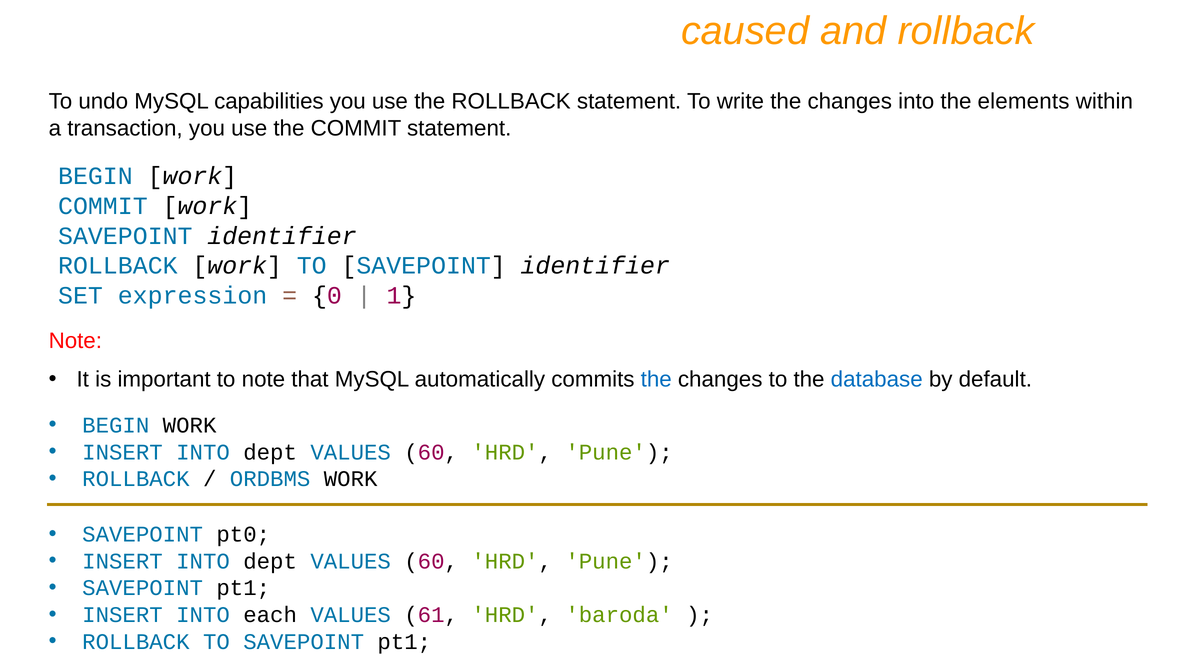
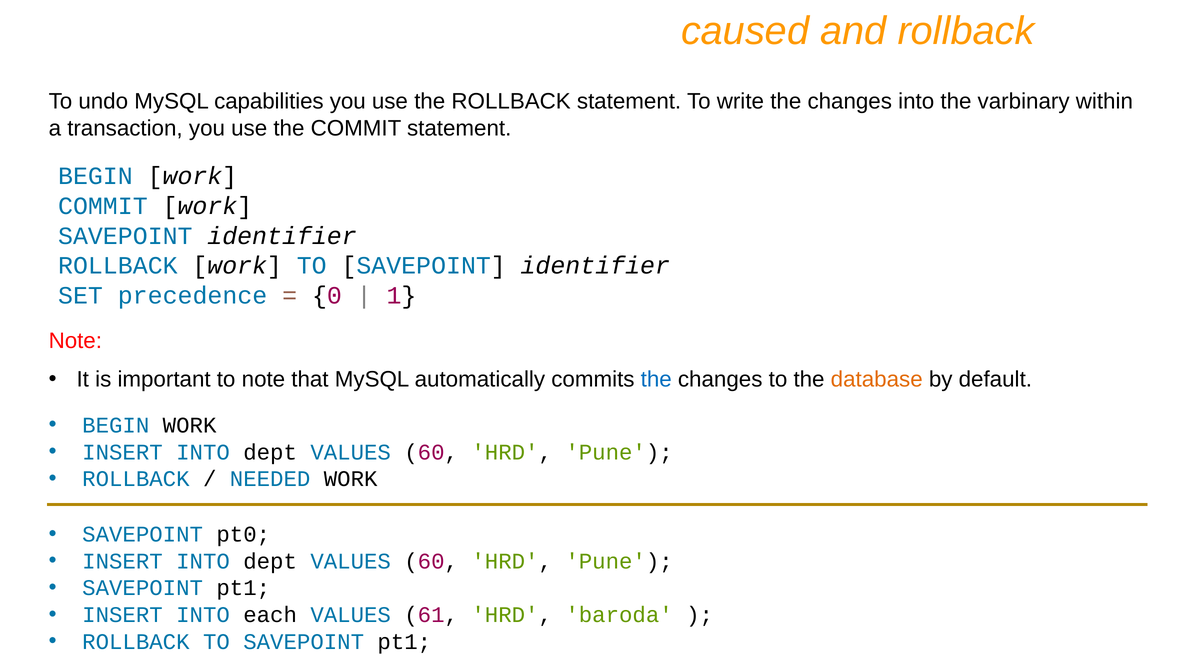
elements: elements -> varbinary (1024, 101)
expression: expression -> precedence (193, 296)
database colour: blue -> orange (877, 380)
ORDBMS: ORDBMS -> NEEDED (270, 479)
